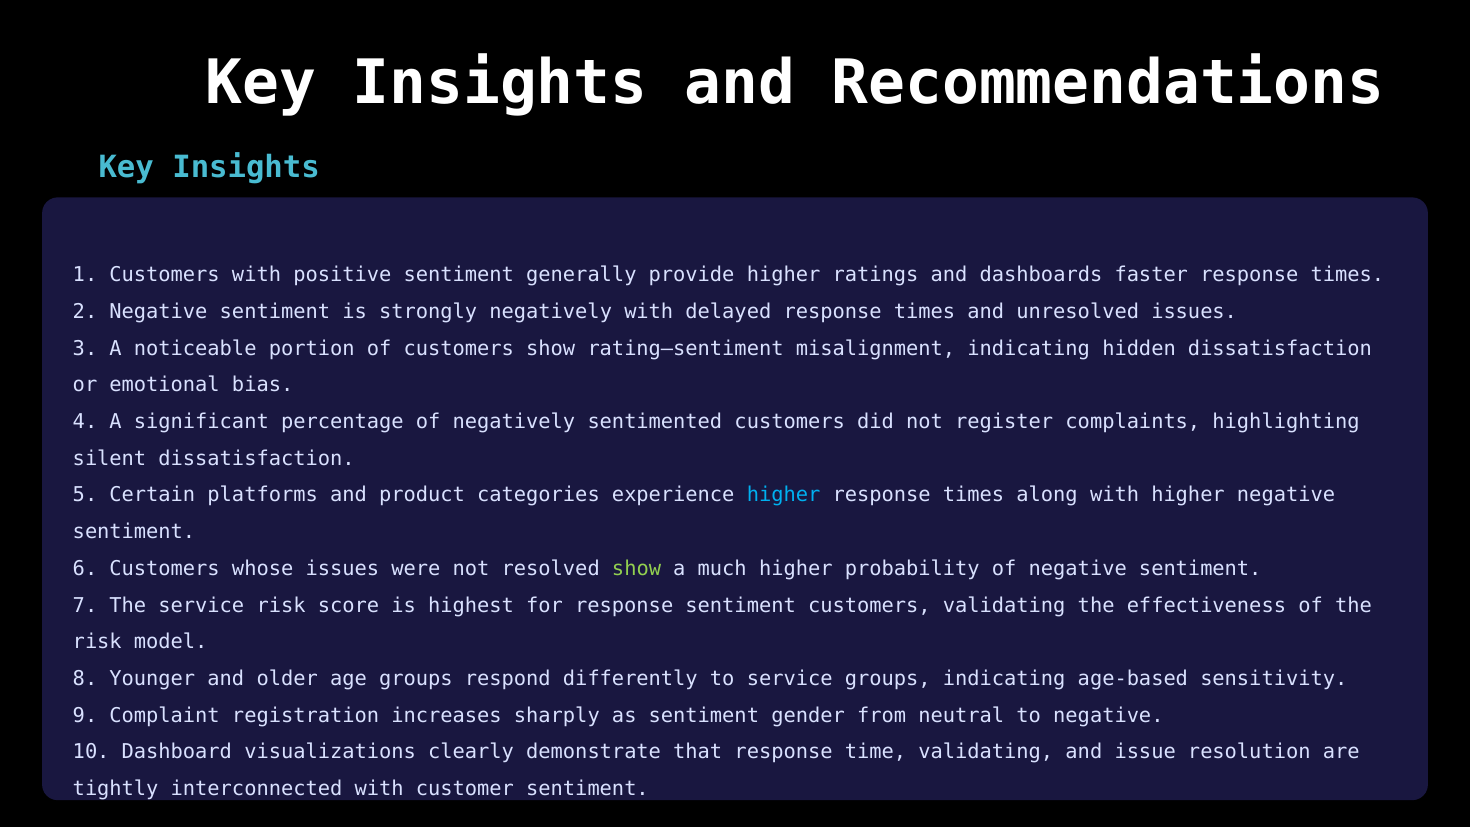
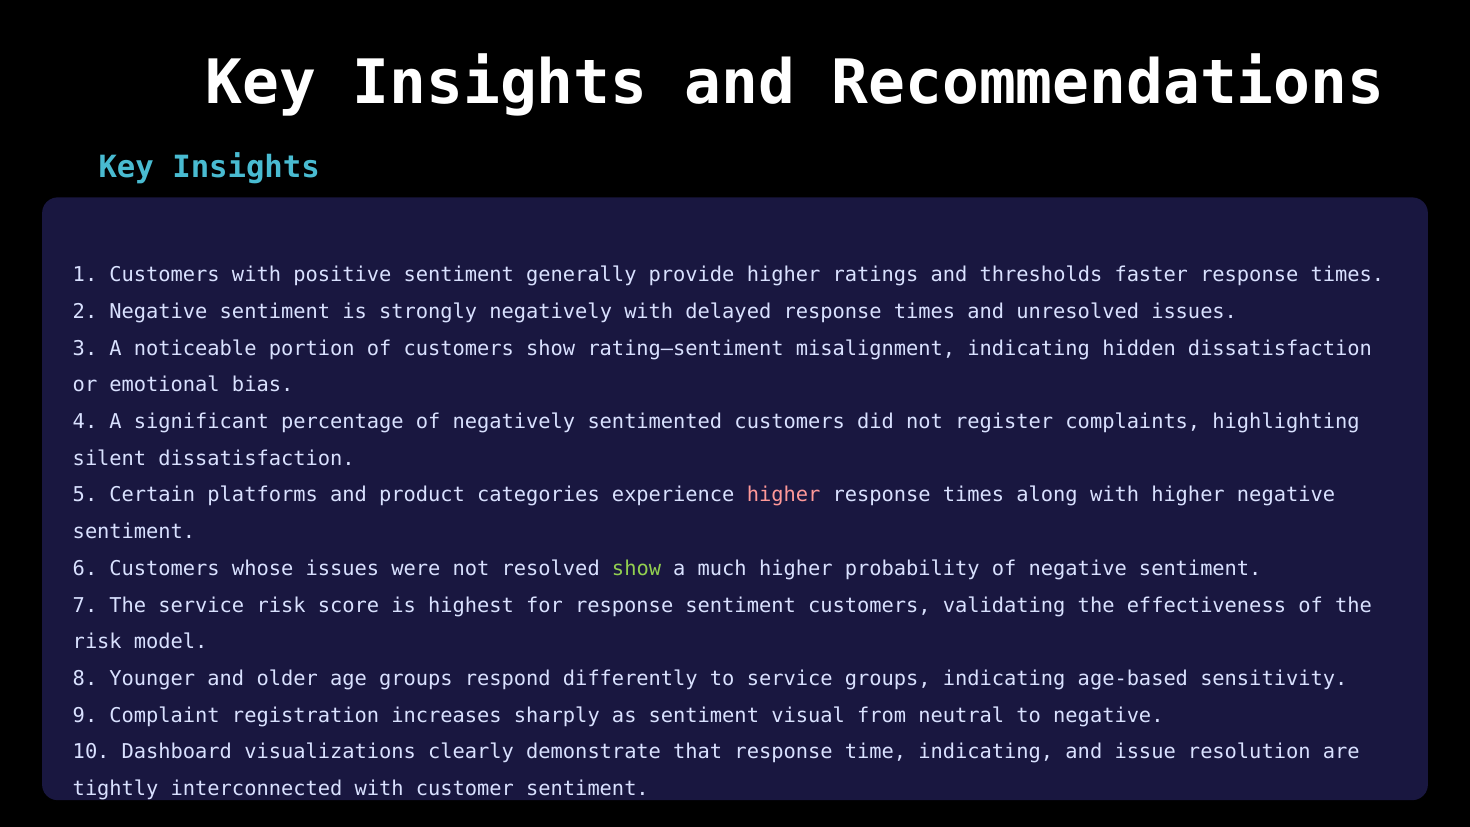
dashboards: dashboards -> thresholds (1041, 275)
higher colour: light blue -> pink (784, 495)
gender: gender -> visual (808, 715)
time validating: validating -> indicating (986, 752)
